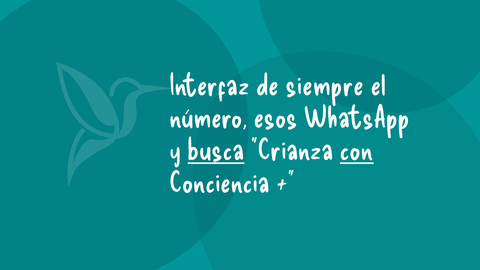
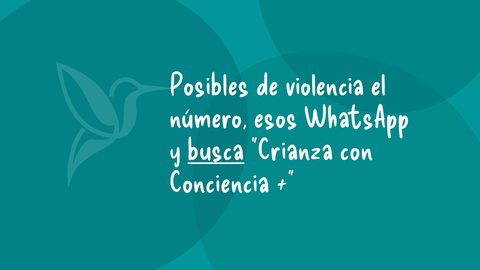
Interfaz: Interfaz -> Posibles (209, 86)
siempre: siempre -> violencia (325, 86)
con underline: present -> none (357, 150)
